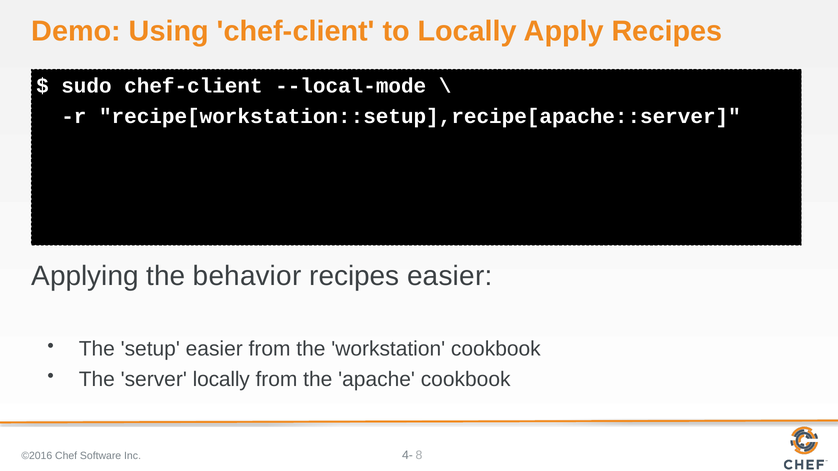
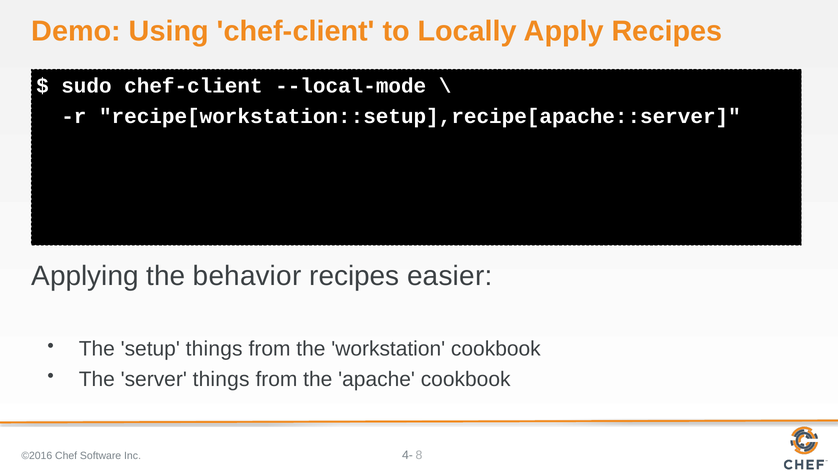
setup easier: easier -> things (214, 349)
server locally: locally -> things (221, 380)
